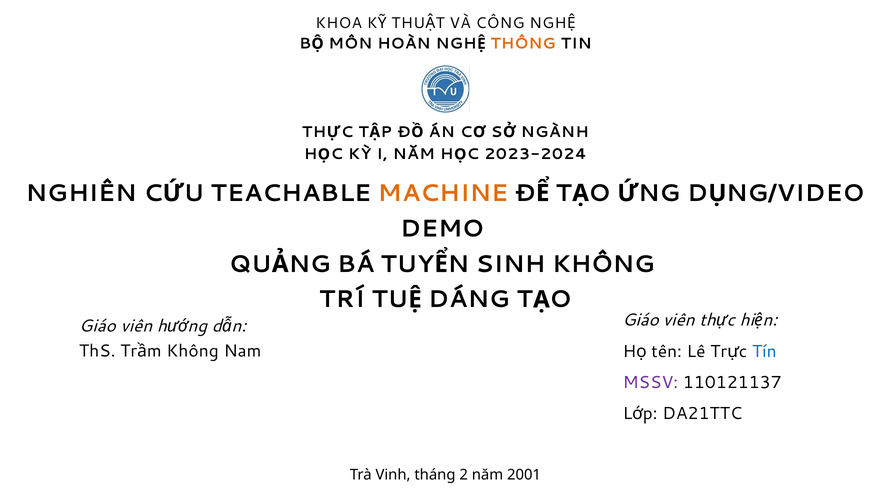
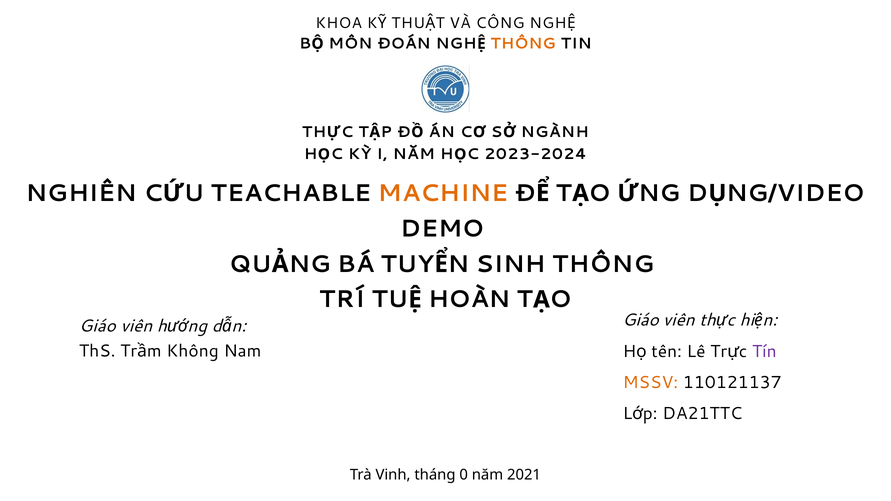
HOÀN: HOÀN -> ĐOÁN (404, 44)
SINH KHÔNG: KHÔNG -> THÔNG (603, 264)
DÁNG: DÁNG -> HOÀN (469, 300)
Tín colour: blue -> purple (764, 351)
MSSV colour: purple -> orange (650, 383)
2: 2 -> 0 (464, 475)
2001: 2001 -> 2021 (524, 475)
